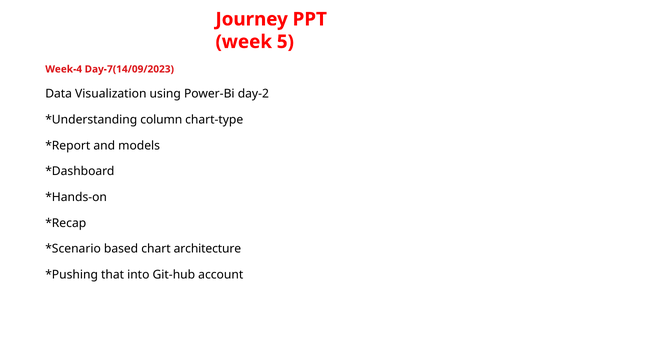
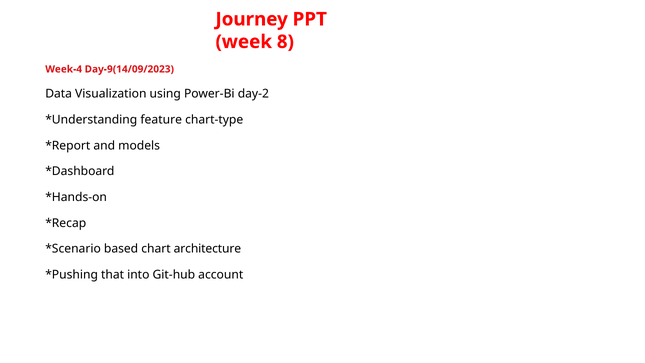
5: 5 -> 8 (285, 42)
Day-7(14/09/2023: Day-7(14/09/2023 -> Day-9(14/09/2023 (129, 69)
column: column -> feature (161, 120)
